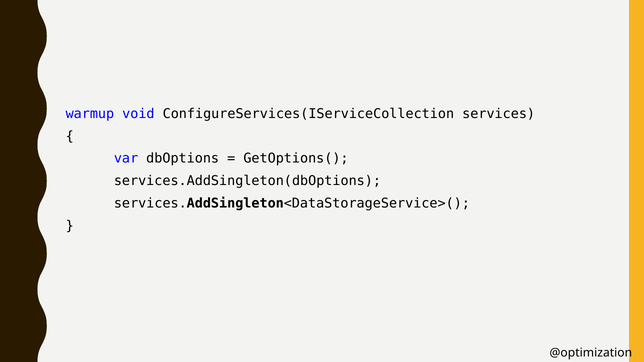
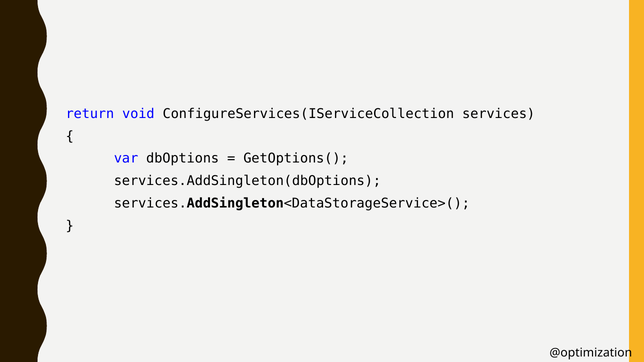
warmup: warmup -> return (90, 114)
